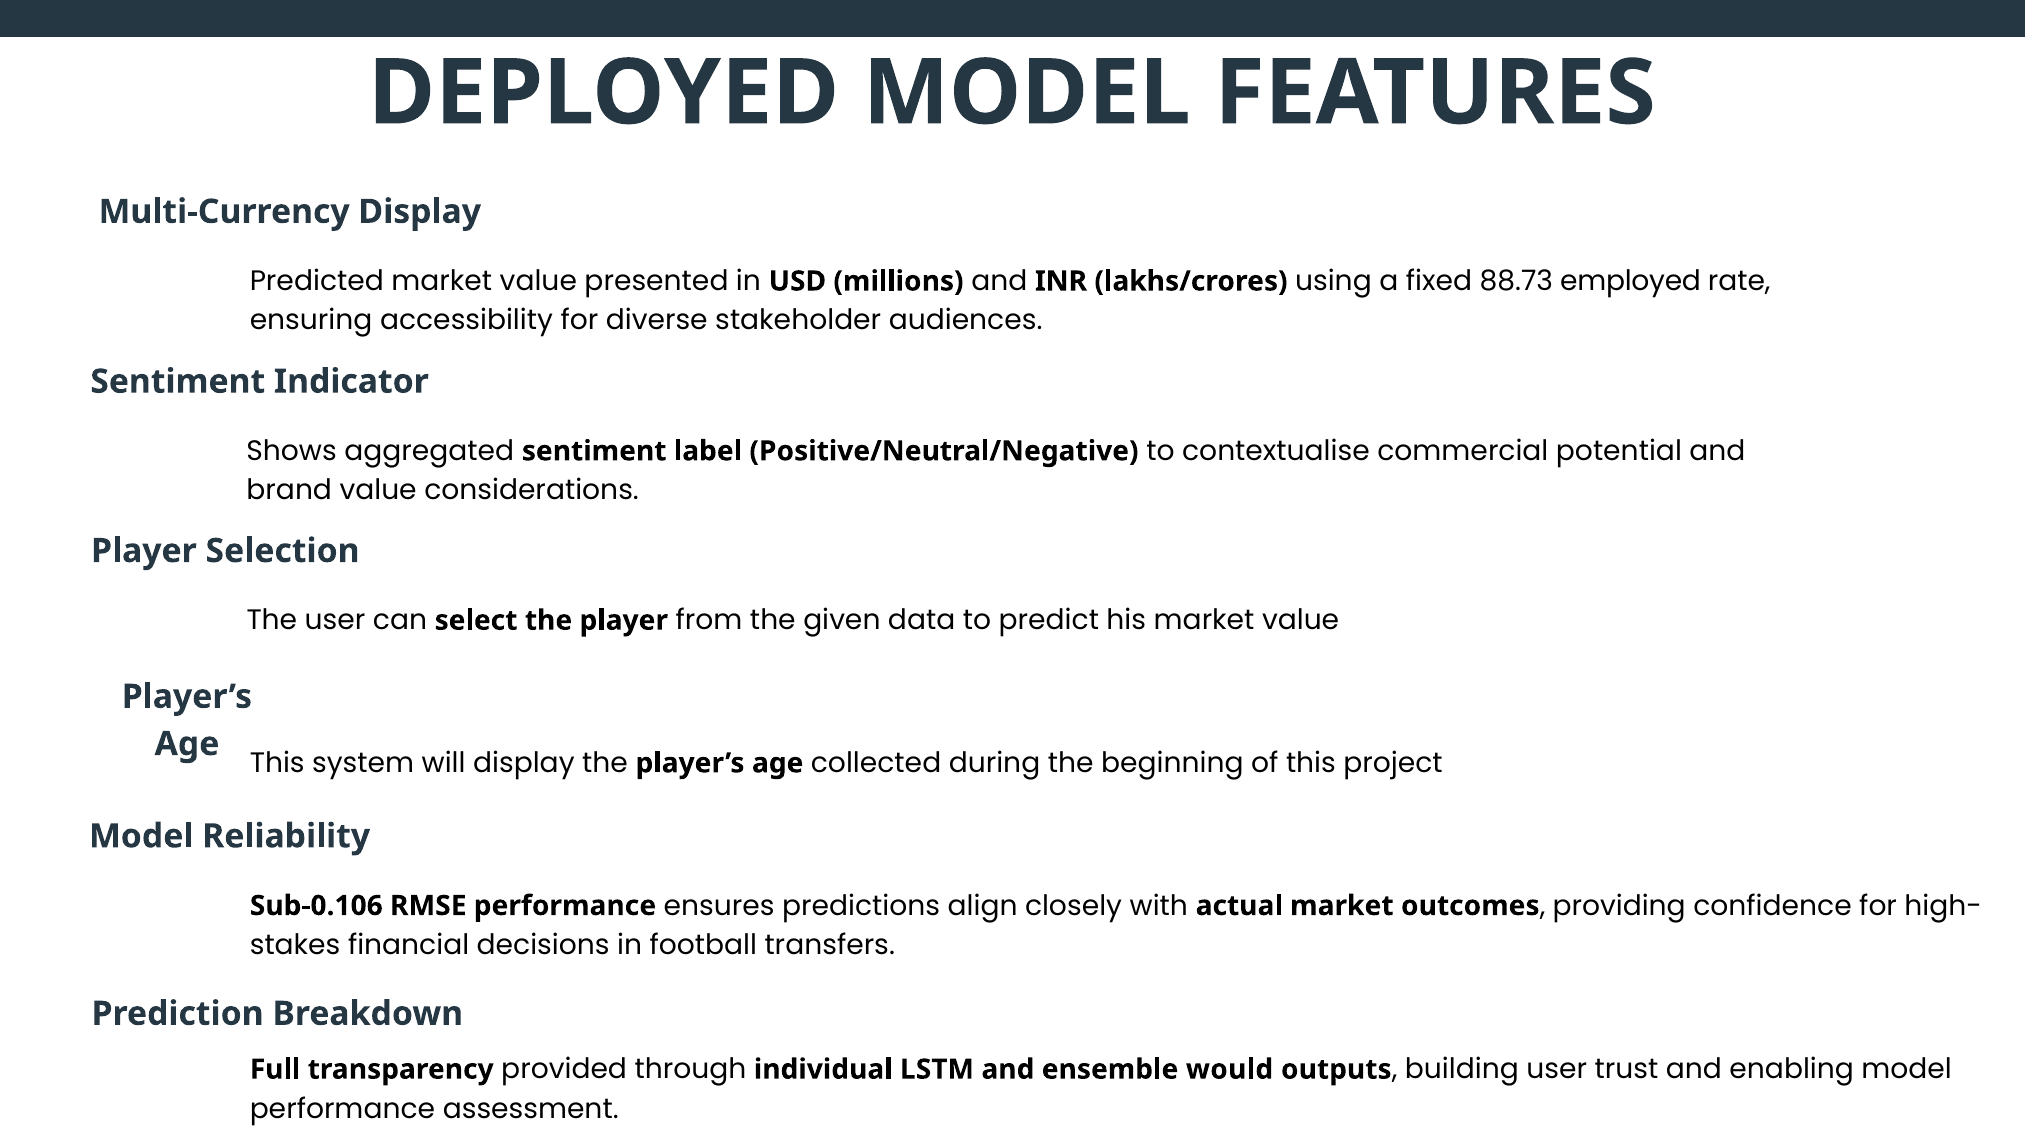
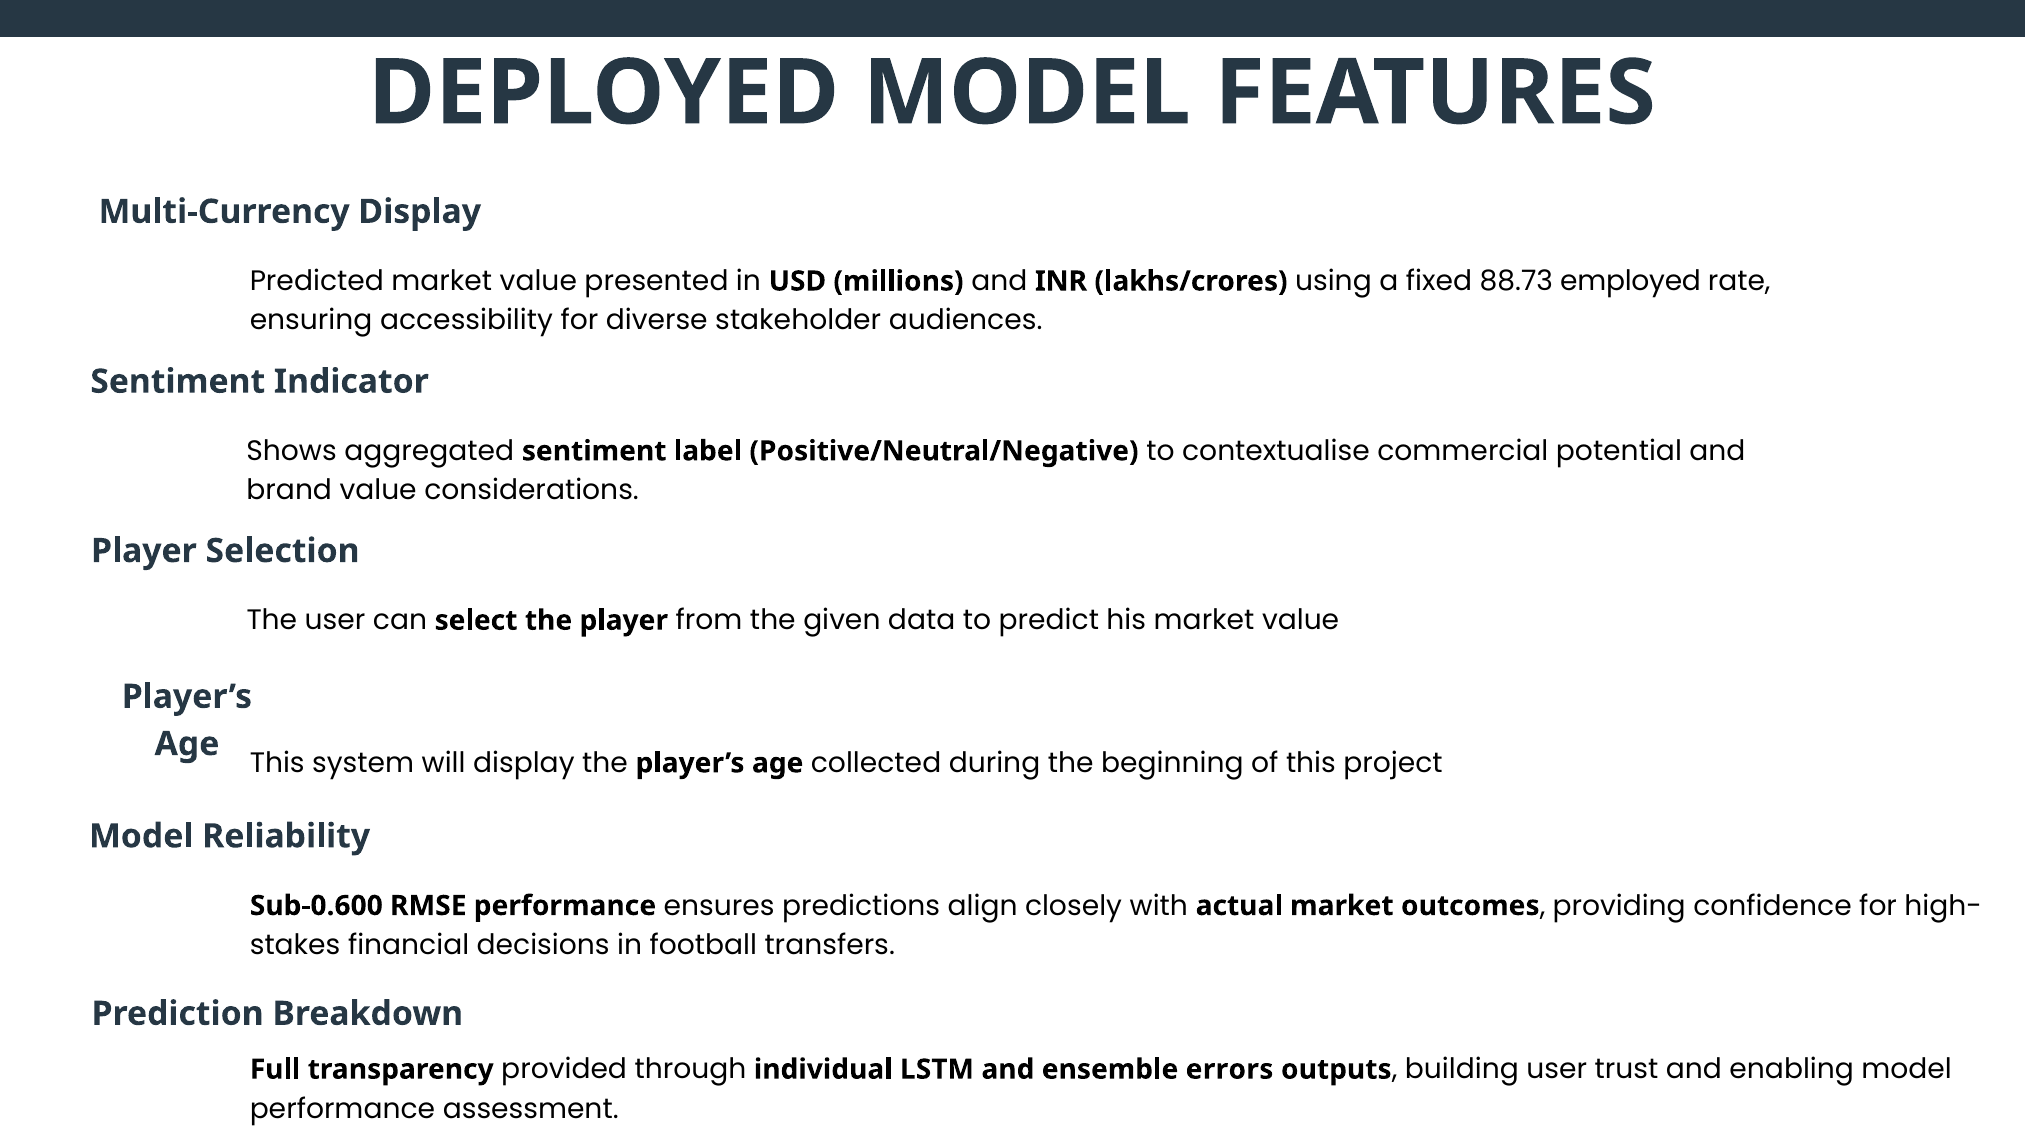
Sub-0.106: Sub-0.106 -> Sub-0.600 (316, 906)
would: would -> errors (1230, 1069)
